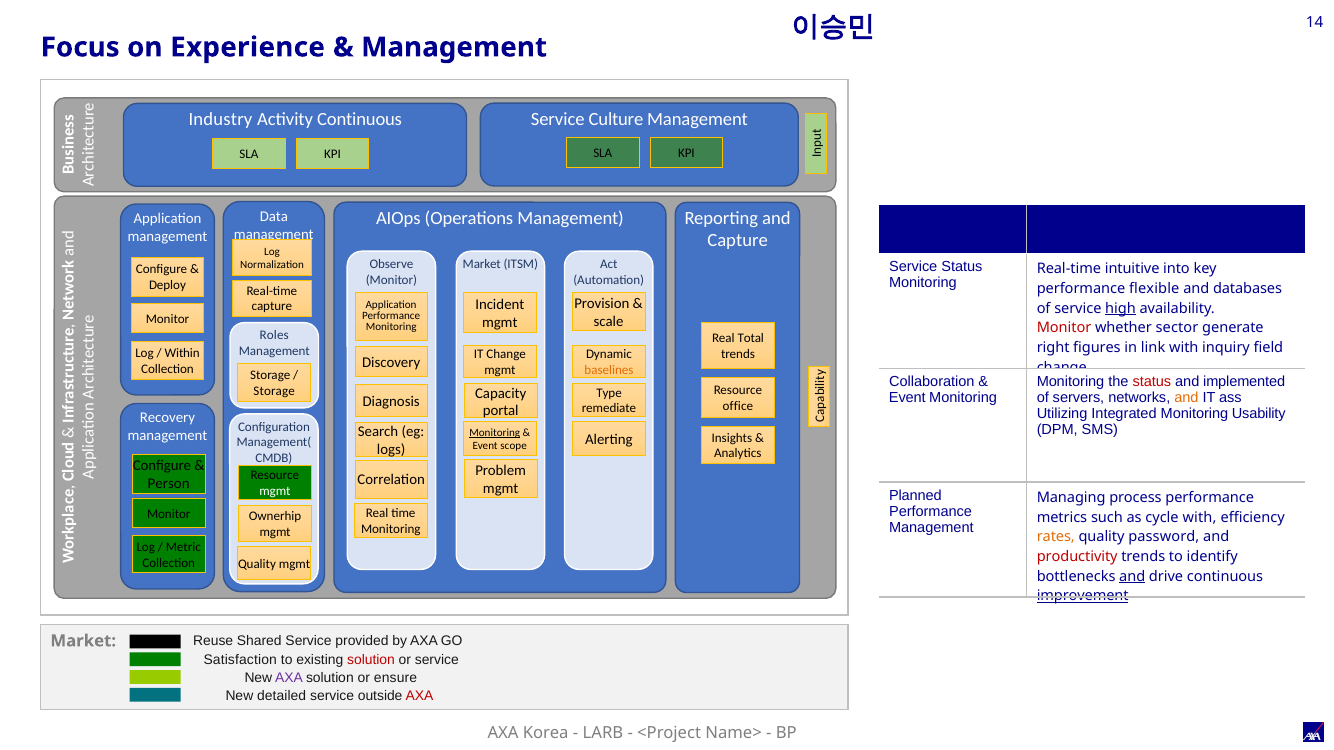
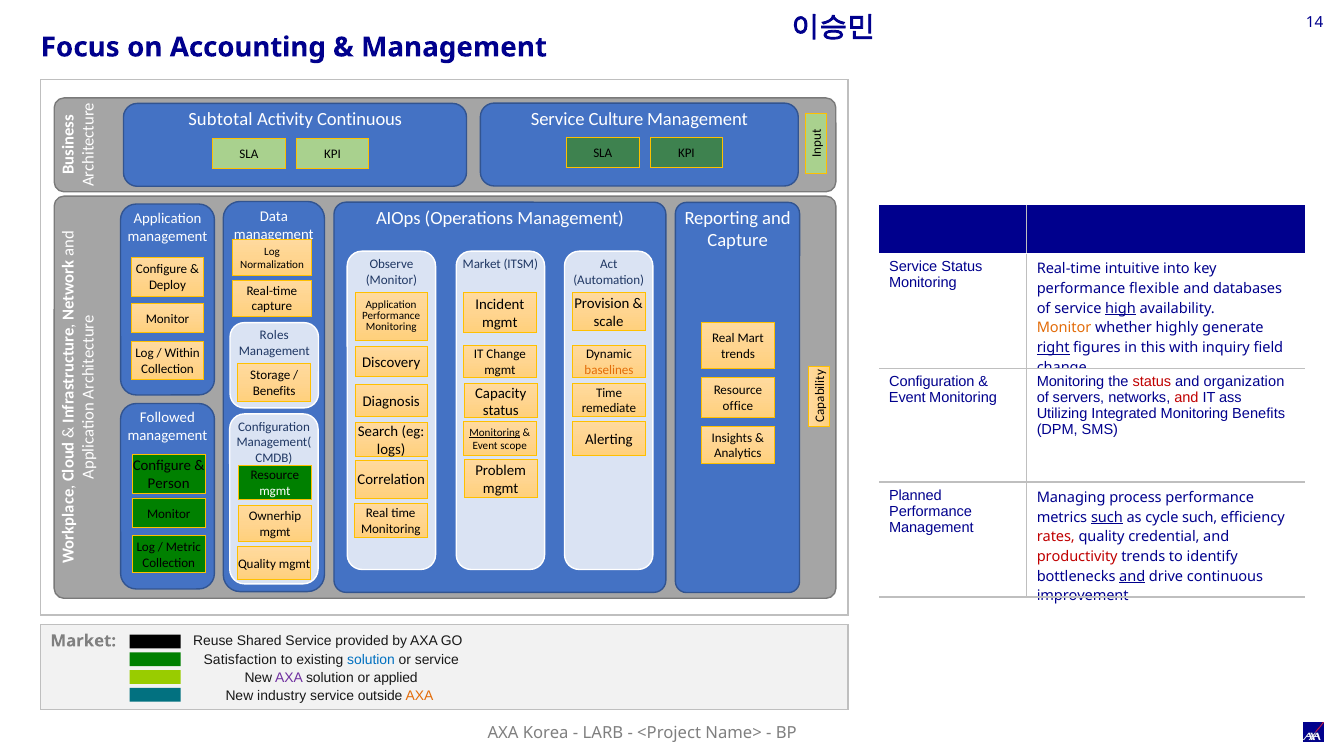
Experience: Experience -> Accounting (248, 47)
Industry: Industry -> Subtotal (221, 120)
Monitor colour: red -> orange (1064, 328)
sector: sector -> highly (1177, 328)
Total: Total -> Mart (751, 339)
right underline: none -> present (1053, 348)
link: link -> this (1153, 348)
Collaboration: Collaboration -> Configuration (932, 382)
implemented: implemented -> organization (1244, 382)
Storage: Storage -> Benefits (274, 391)
Type: Type -> Time (609, 393)
and colour: orange -> red (1186, 398)
portal: portal -> status (501, 411)
Monitoring Usability: Usability -> Benefits (1259, 414)
Recovery: Recovery -> Followed (167, 418)
such underline: none -> present (1107, 518)
cycle with: with -> such (1200, 518)
rates colour: orange -> red (1056, 537)
password: password -> credential (1164, 537)
improvement underline: present -> none (1083, 596)
solution colour: red -> blue (371, 661)
ensure: ensure -> applied (396, 678)
detailed: detailed -> industry (282, 696)
AXA colour: red -> orange (419, 696)
